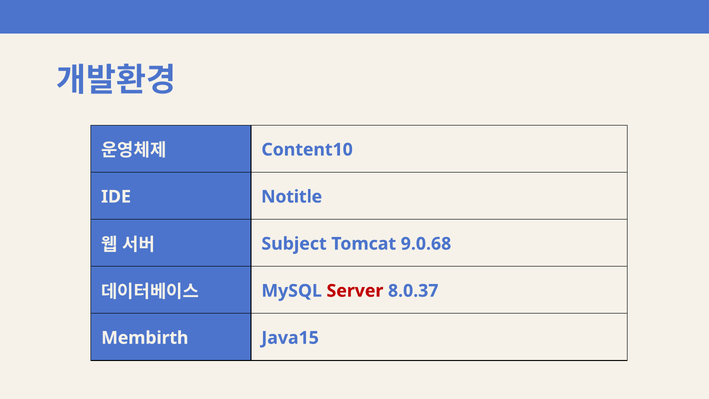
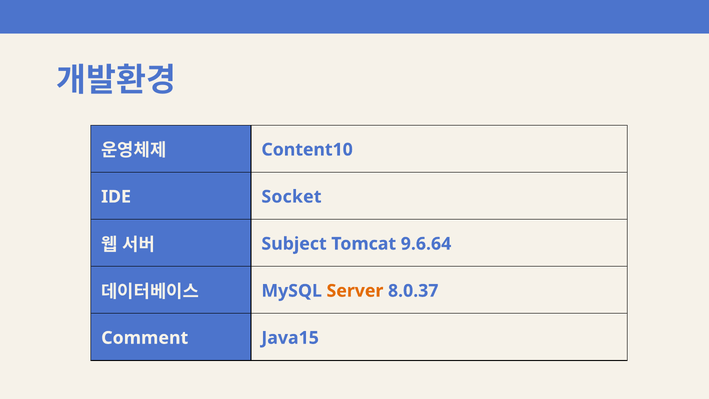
Notitle: Notitle -> Socket (291, 197)
9.0.68: 9.0.68 -> 9.6.64 (426, 244)
Server colour: red -> orange (355, 291)
Membirth: Membirth -> Comment (145, 338)
